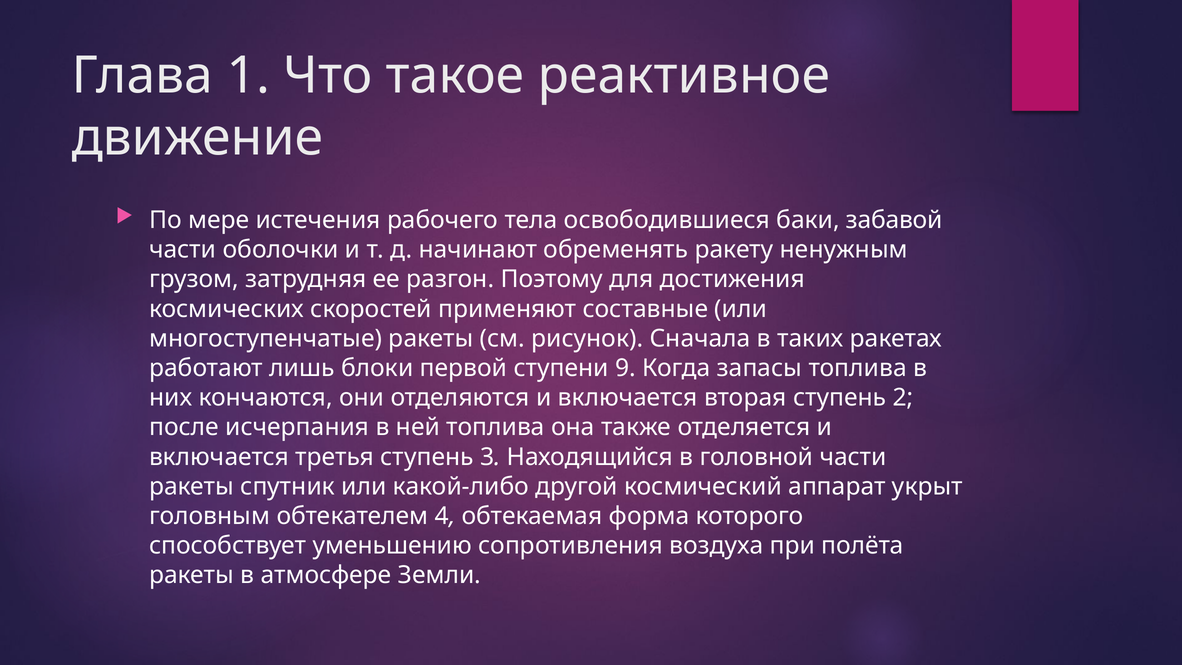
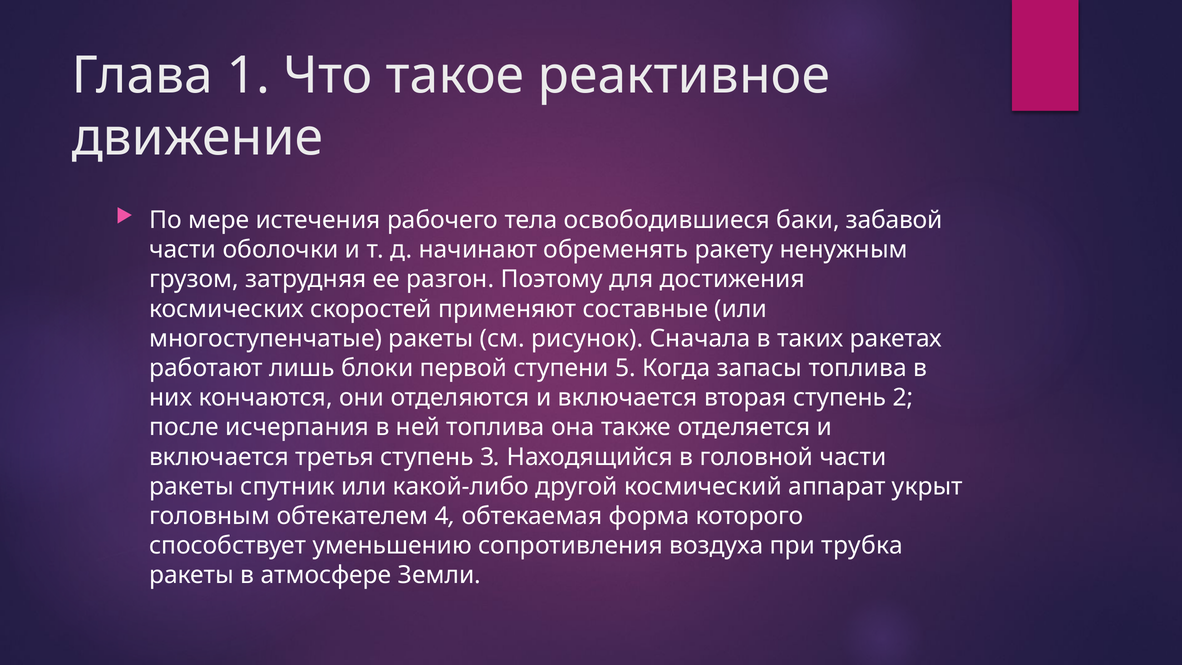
9: 9 -> 5 (626, 368)
полёта: полёта -> трубка (862, 546)
